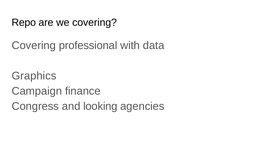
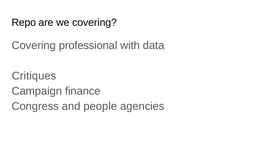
Graphics: Graphics -> Critiques (34, 76)
looking: looking -> people (100, 106)
